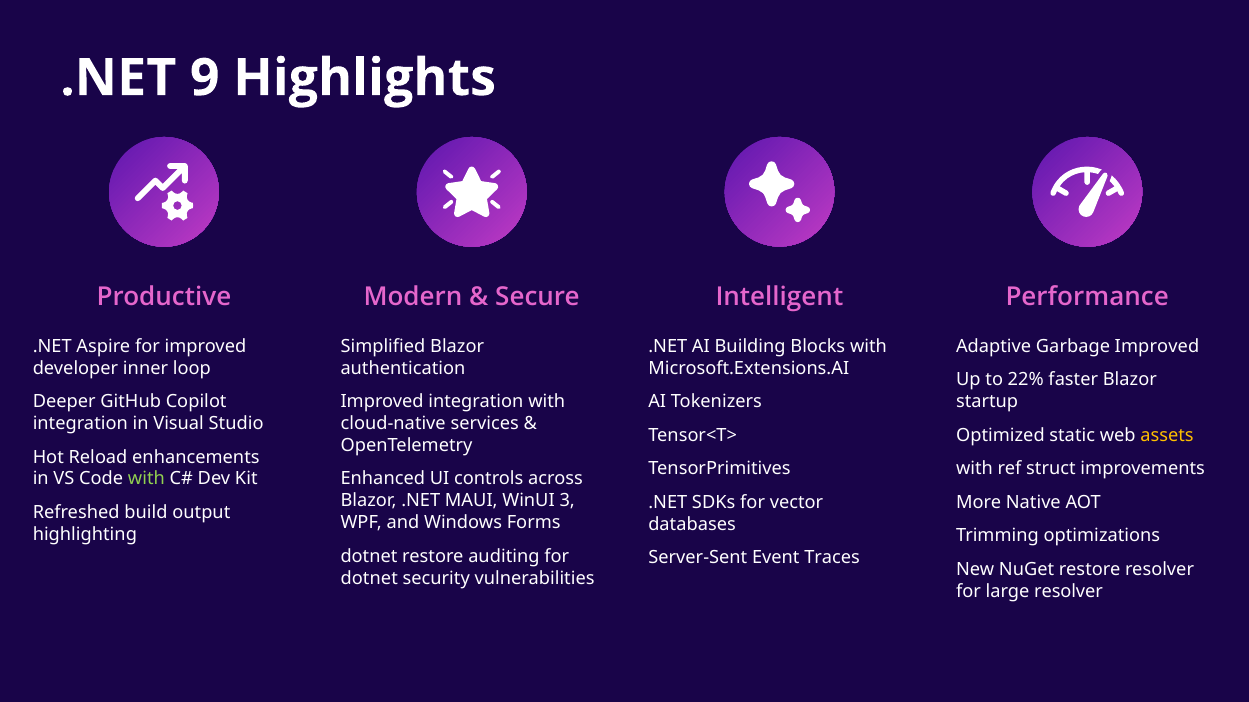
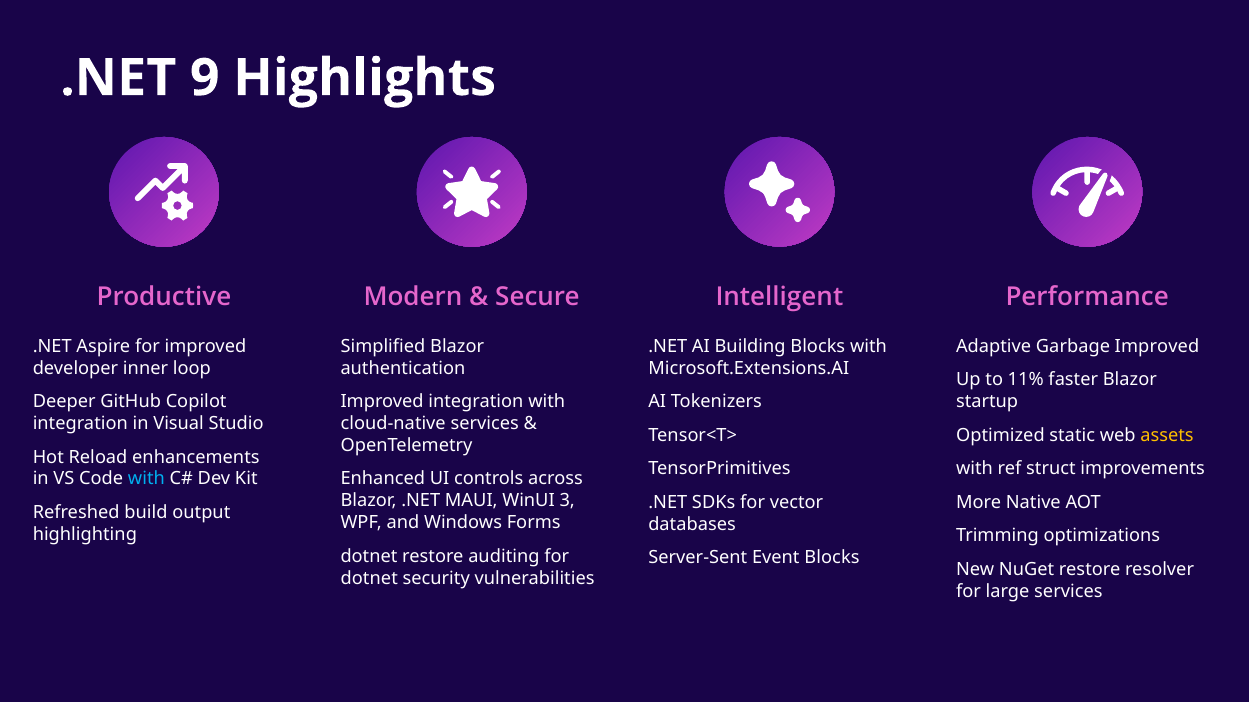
22%: 22% -> 11% (1026, 380)
with colour: light green -> light blue (146, 479)
Event Traces: Traces -> Blocks (832, 558)
large resolver: resolver -> services (1068, 592)
